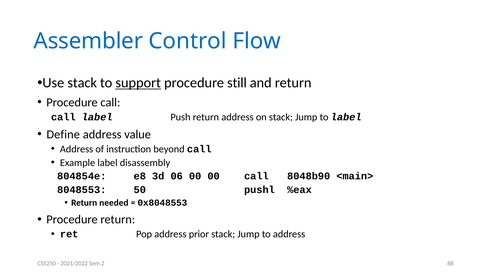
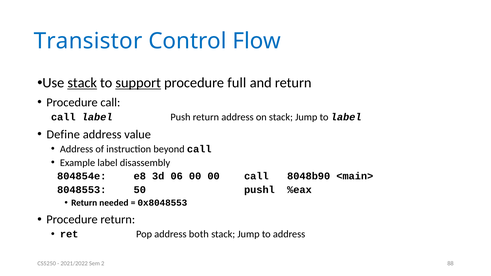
Assembler: Assembler -> Transistor (88, 41)
stack underline: none -> present (82, 83)
still: still -> full (237, 83)
prior: prior -> both (199, 234)
